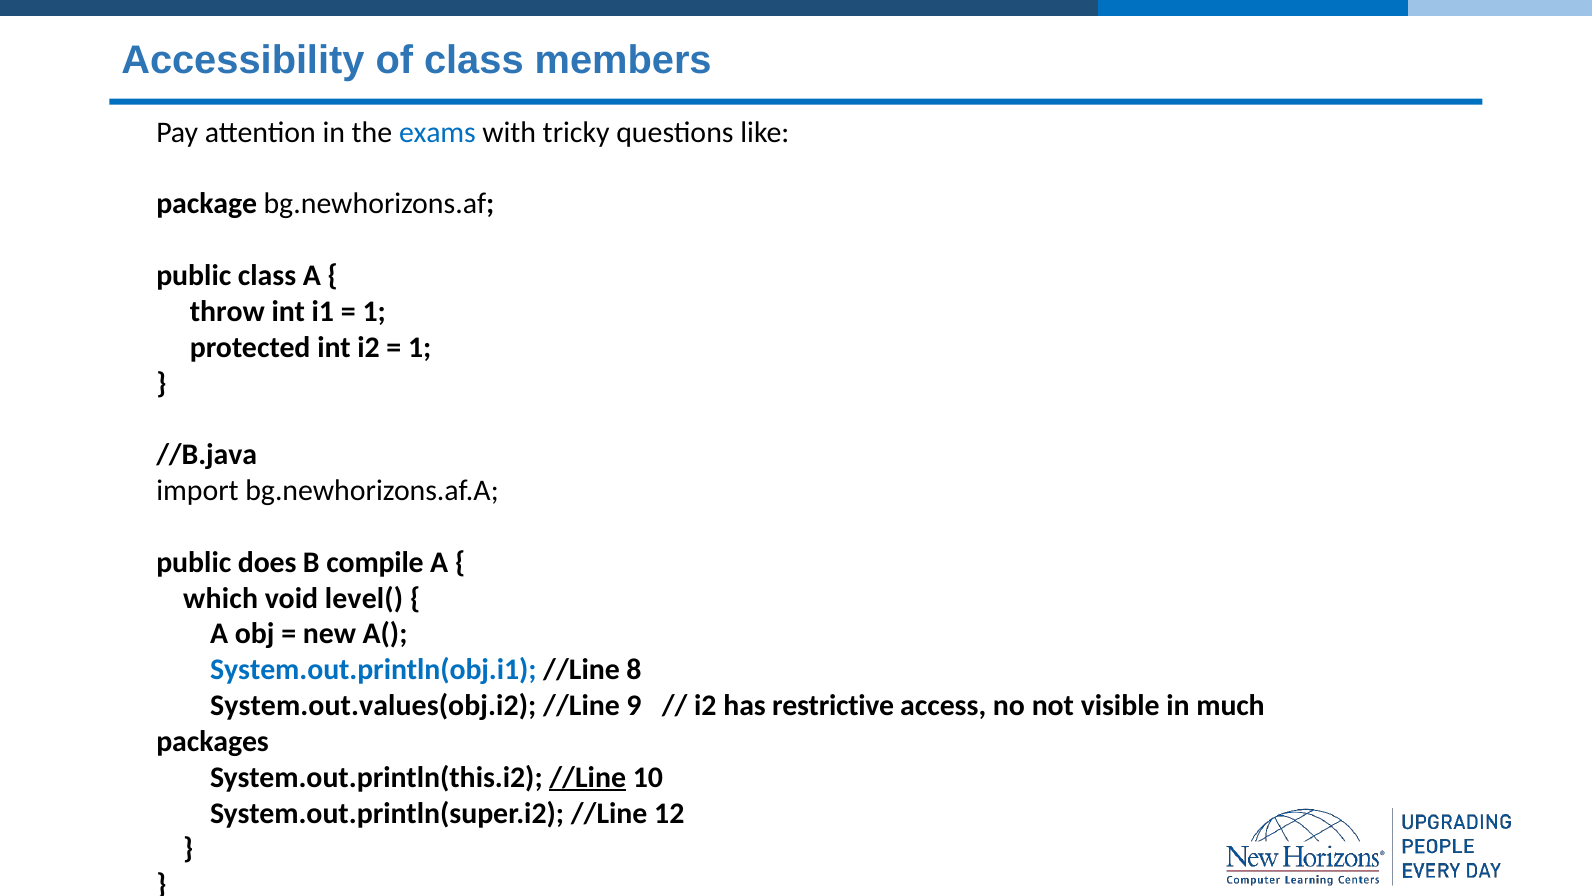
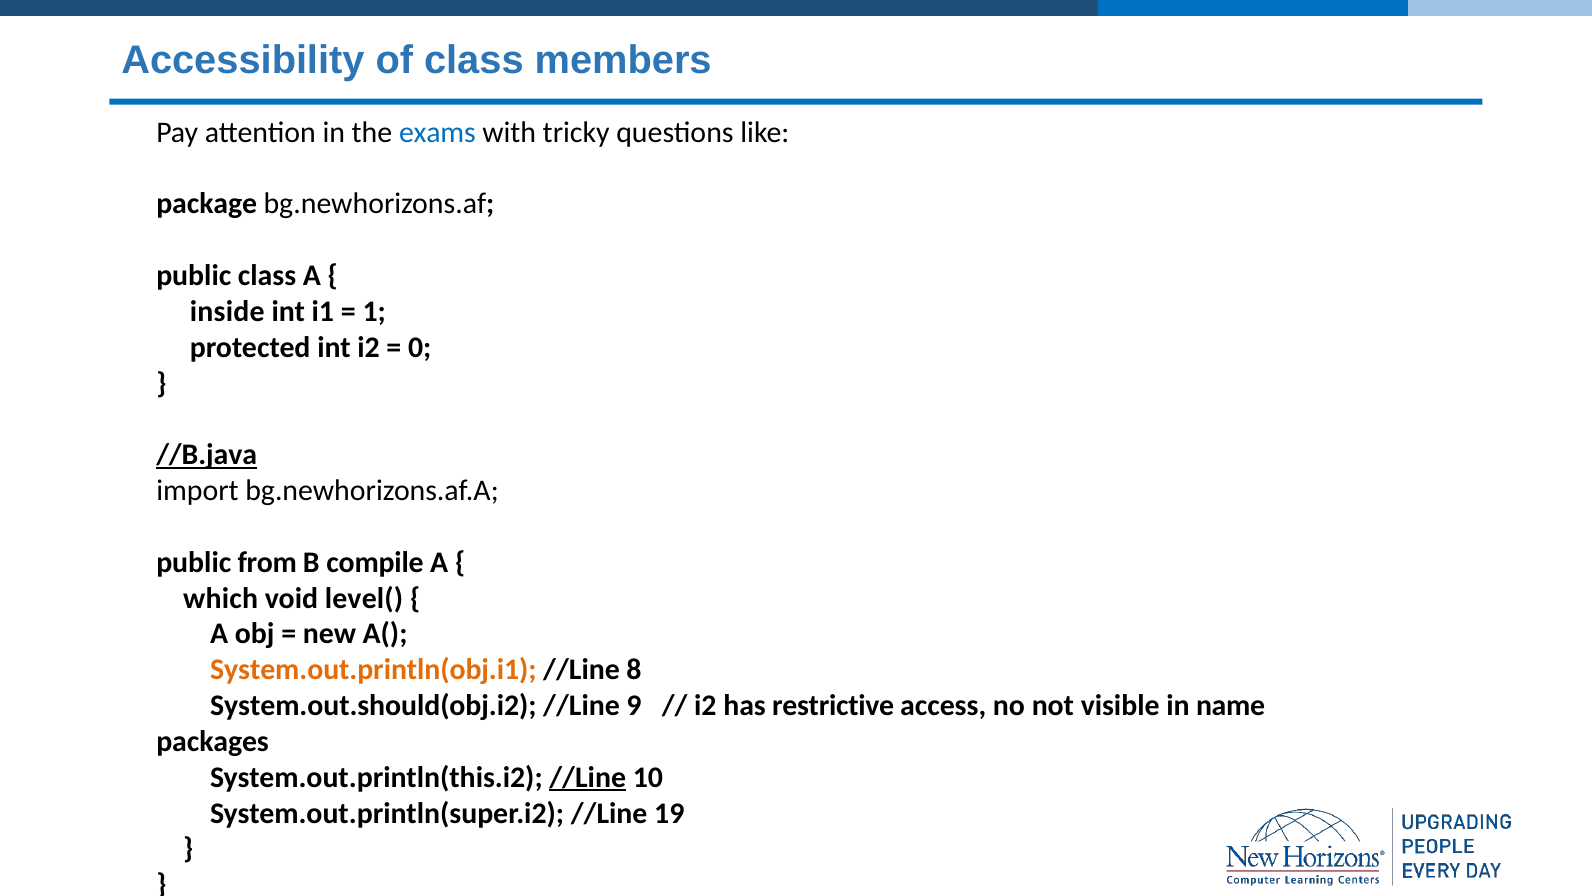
throw: throw -> inside (227, 311)
1: 1 -> 0 (420, 347)
//B.java underline: none -> present (207, 455)
does: does -> from (267, 562)
System.out.println(obj.i1 colour: blue -> orange (373, 670)
System.out.values(obj.i2: System.out.values(obj.i2 -> System.out.should(obj.i2 (373, 705)
much: much -> name (1231, 705)
12: 12 -> 19 (669, 813)
